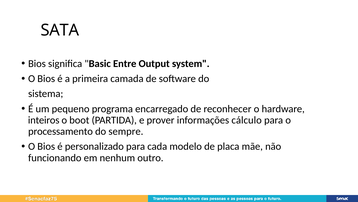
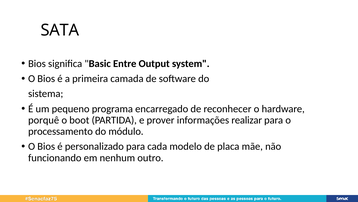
inteiros: inteiros -> porquê (44, 120)
cálculo: cálculo -> realizar (247, 120)
sempre: sempre -> módulo (126, 131)
